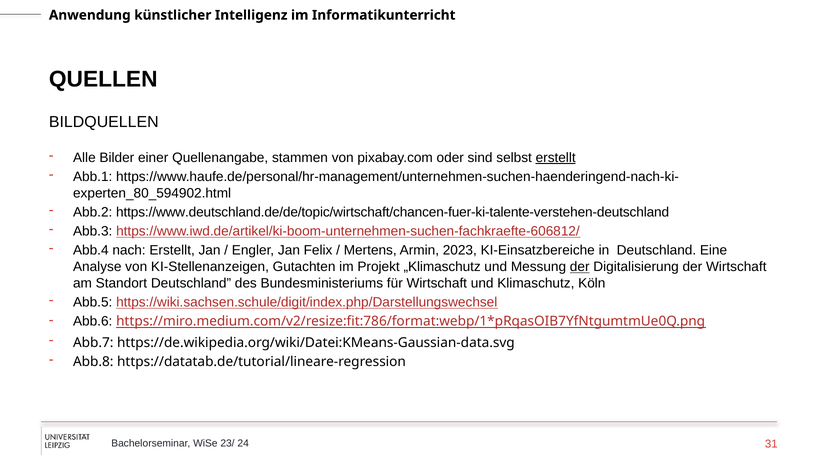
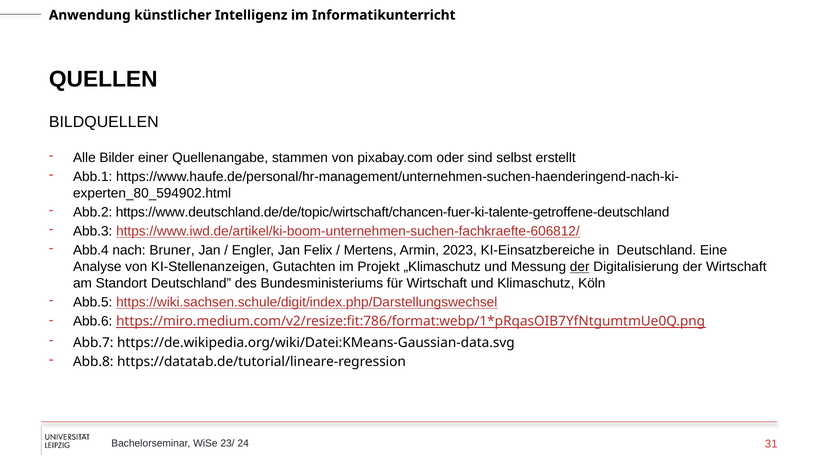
erstellt underline: present -> none (556, 158)
https://www.deutschland.de/de/topic/wirtschaft/chancen-fuer-ki-talente-verstehen-deutschland: https://www.deutschland.de/de/topic/wirtschaft/chancen-fuer-ki-talente-verstehen-deutschland -> https://www.deutschland.de/de/topic/wirtschaft/chancen-fuer-ki-talente-getroffene-deutschland (393, 212)
nach Erstellt: Erstellt -> Bruner (172, 251)
